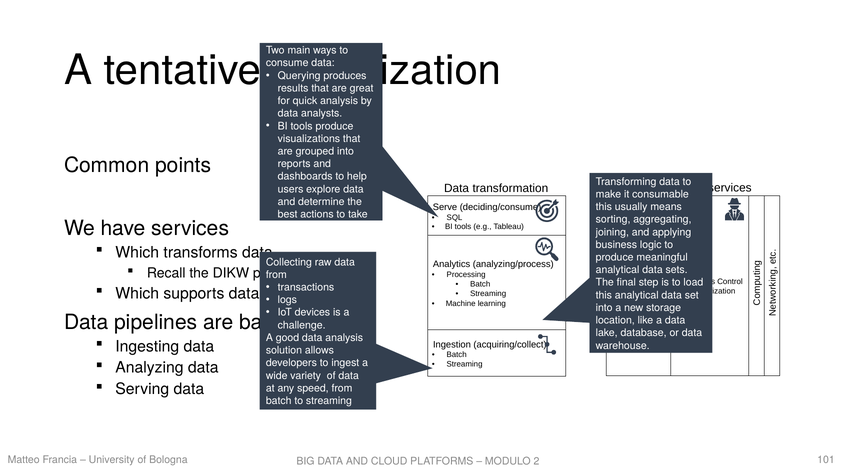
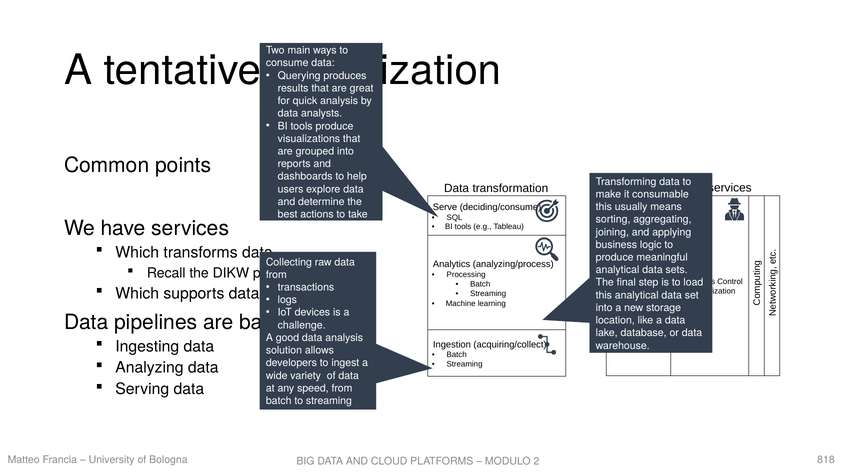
101: 101 -> 818 (826, 460)
